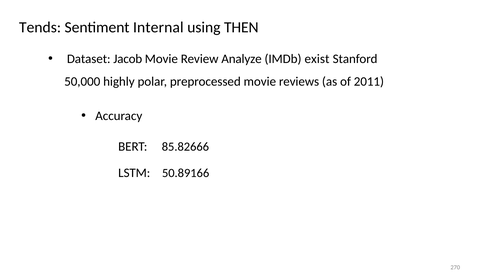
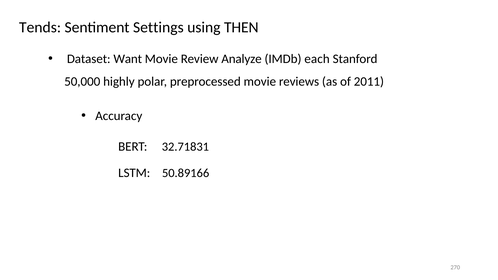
Internal: Internal -> Settings (158, 27)
Jacob: Jacob -> Want (128, 59)
exist: exist -> each (317, 59)
85.82666: 85.82666 -> 32.71831 (185, 147)
